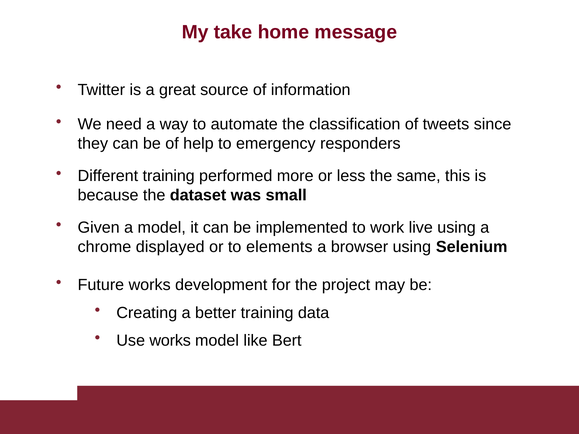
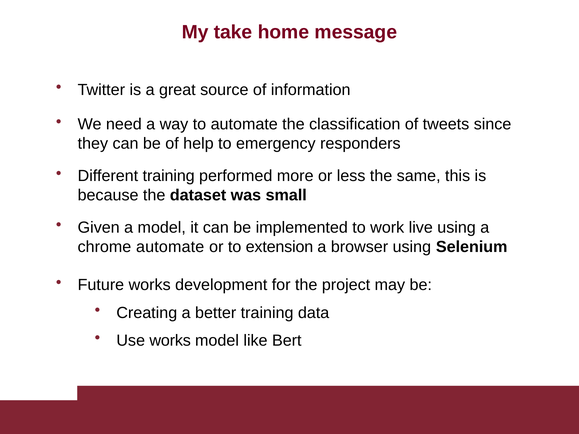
chrome displayed: displayed -> automate (170, 247)
elements: elements -> extension (279, 247)
